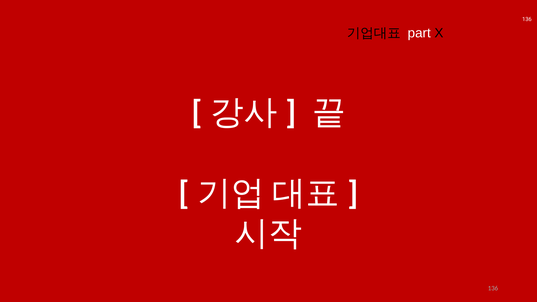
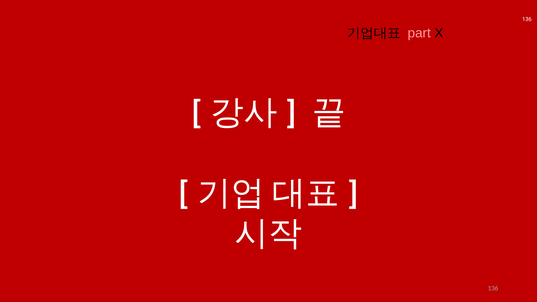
part colour: white -> pink (419, 33)
